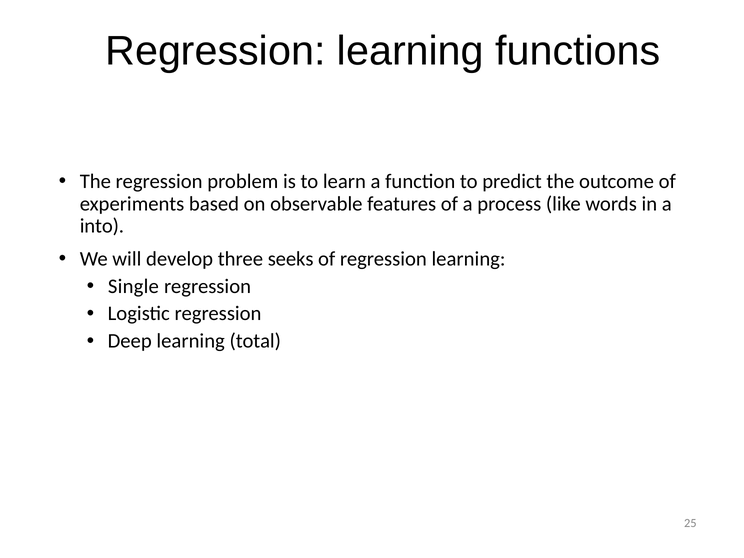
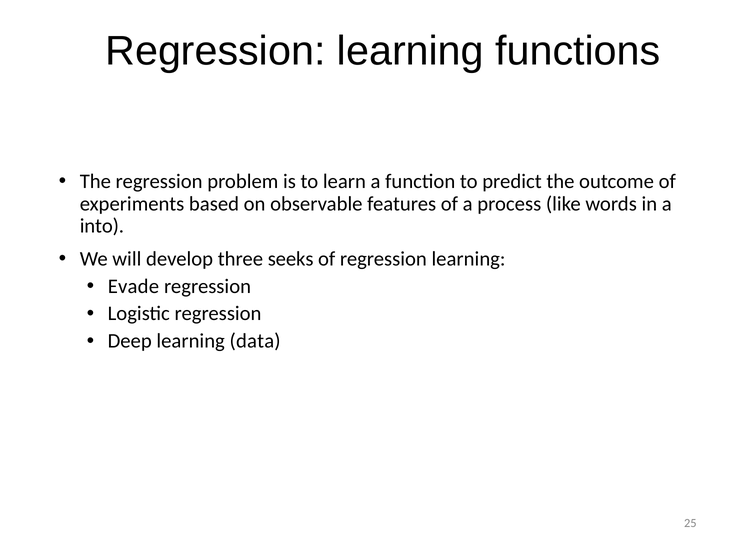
Single: Single -> Evade (133, 286)
total: total -> data (255, 341)
